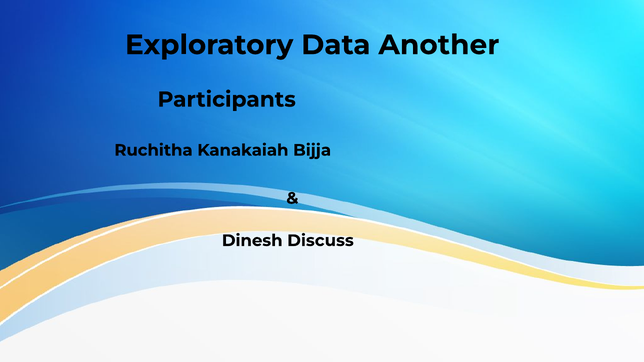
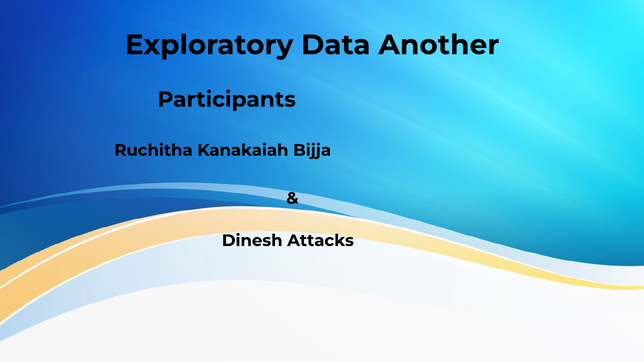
Discuss: Discuss -> Attacks (321, 241)
